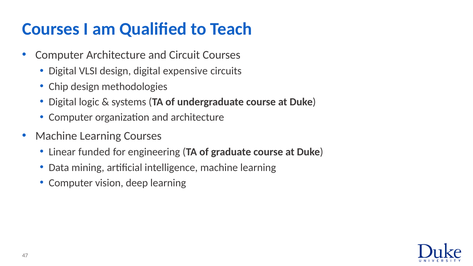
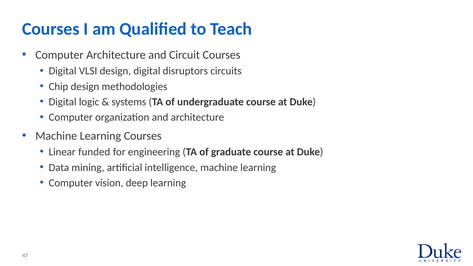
expensive: expensive -> disruptors (185, 71)
